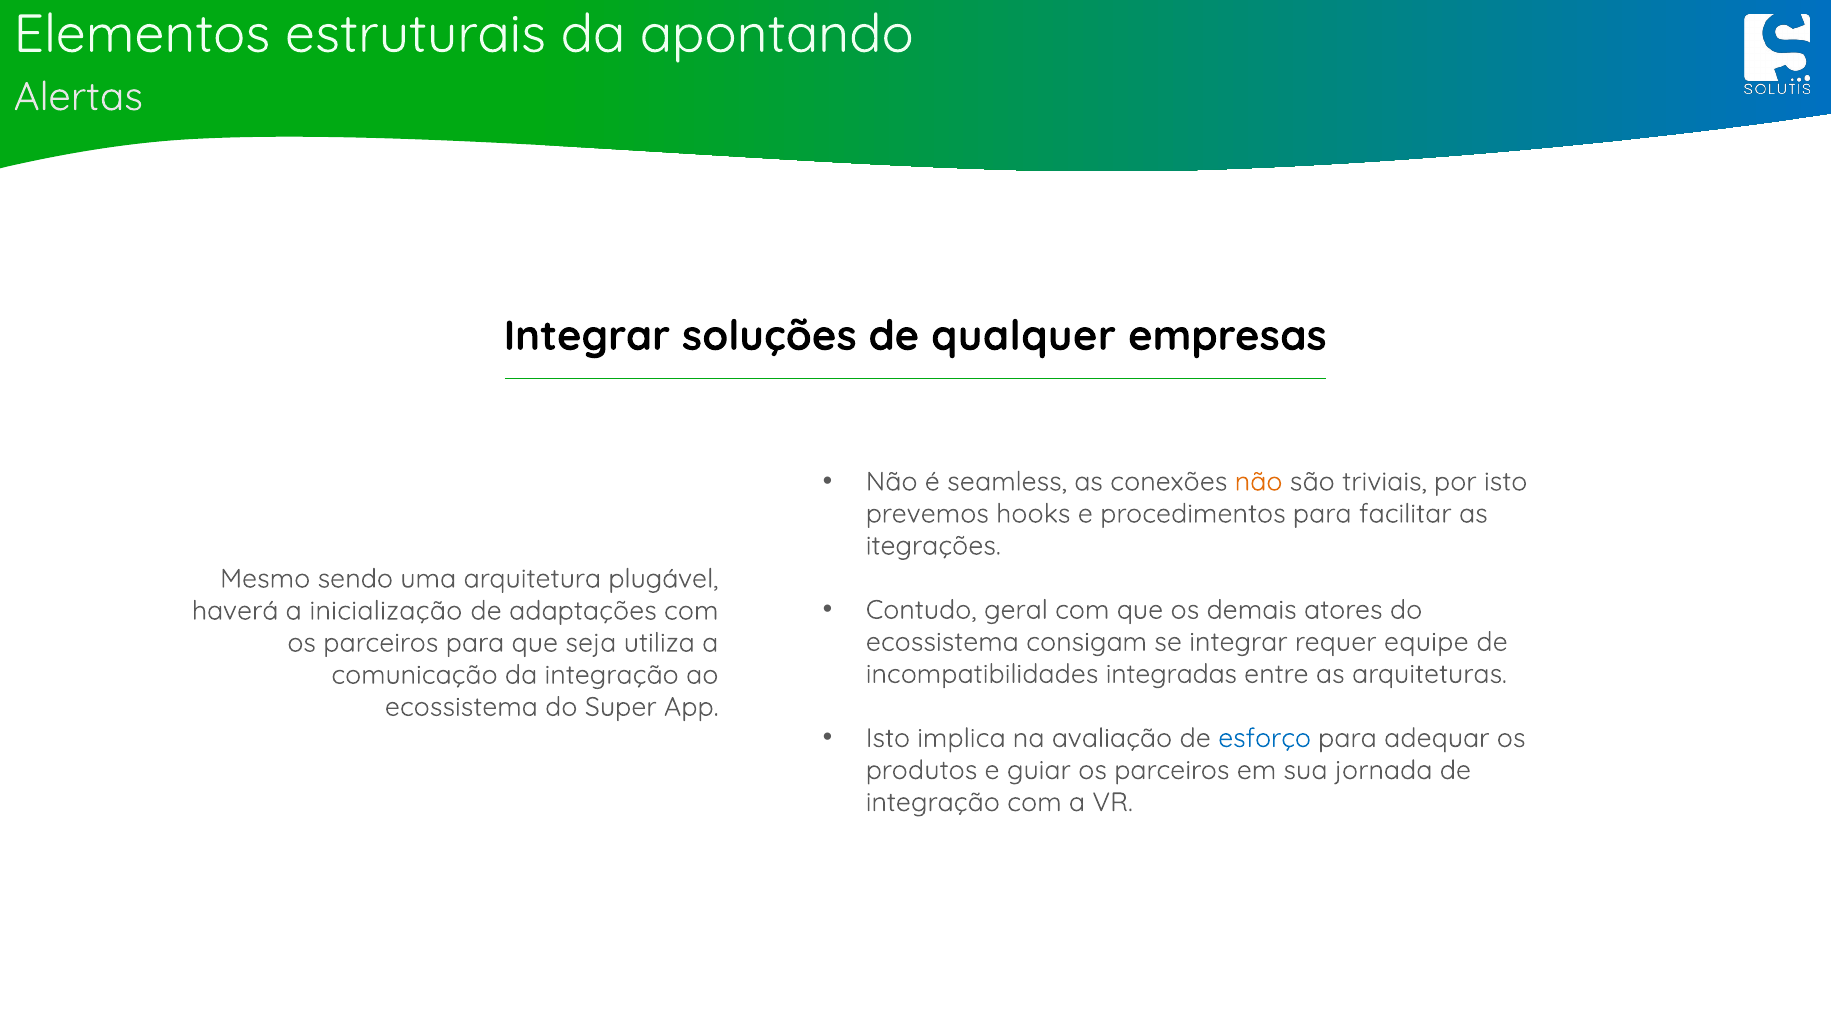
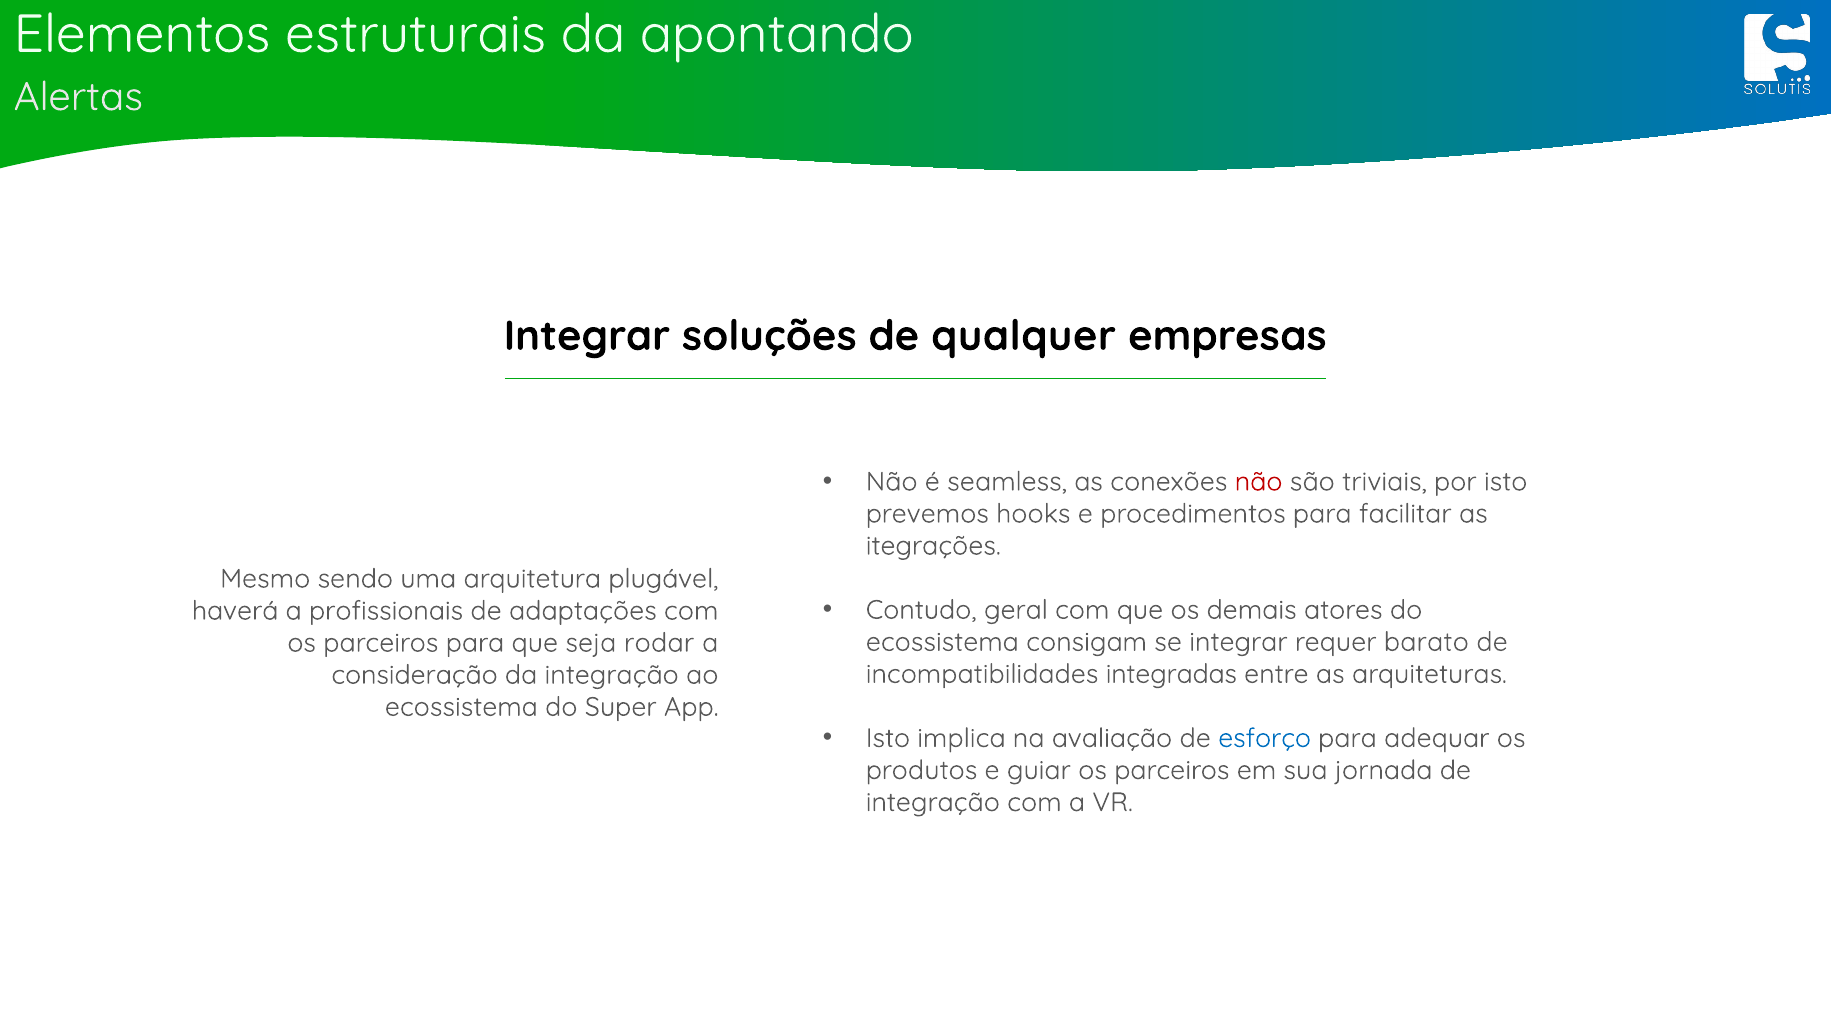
não colour: orange -> red (1259, 482)
inicialização: inicialização -> profissionais (386, 611)
equipe: equipe -> barato (1426, 642)
utiliza: utiliza -> rodar (659, 643)
comunicação: comunicação -> consideração (415, 675)
